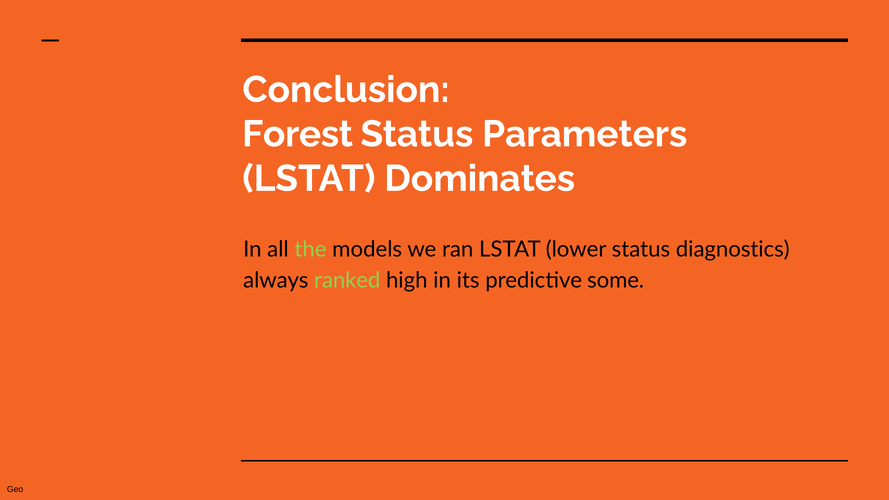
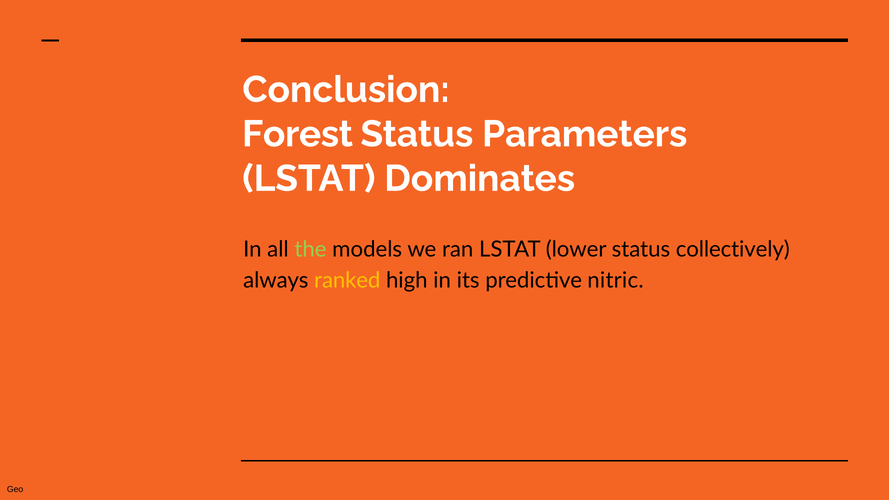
diagnostics: diagnostics -> collectively (733, 250)
ranked colour: light green -> yellow (347, 280)
some: some -> nitric (615, 280)
